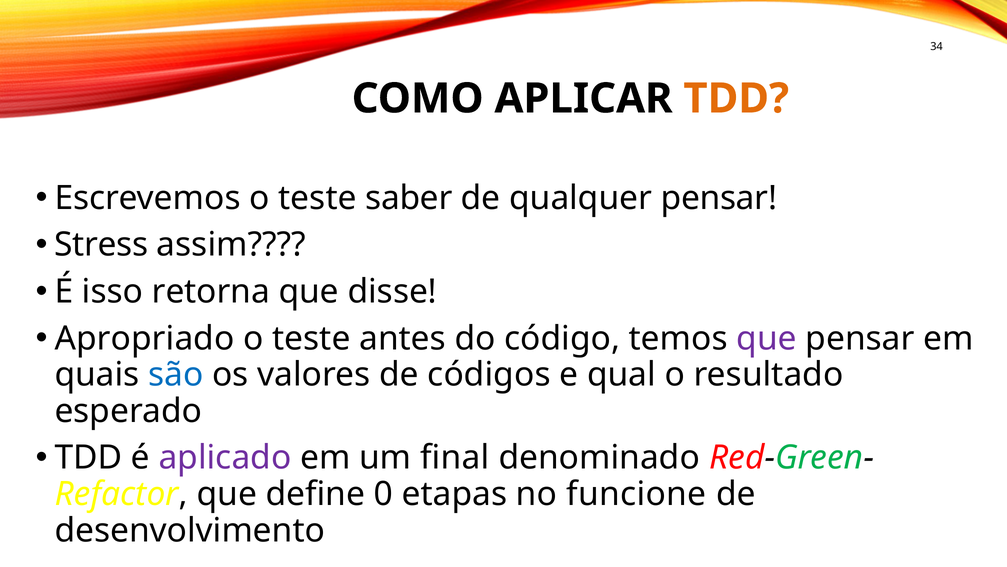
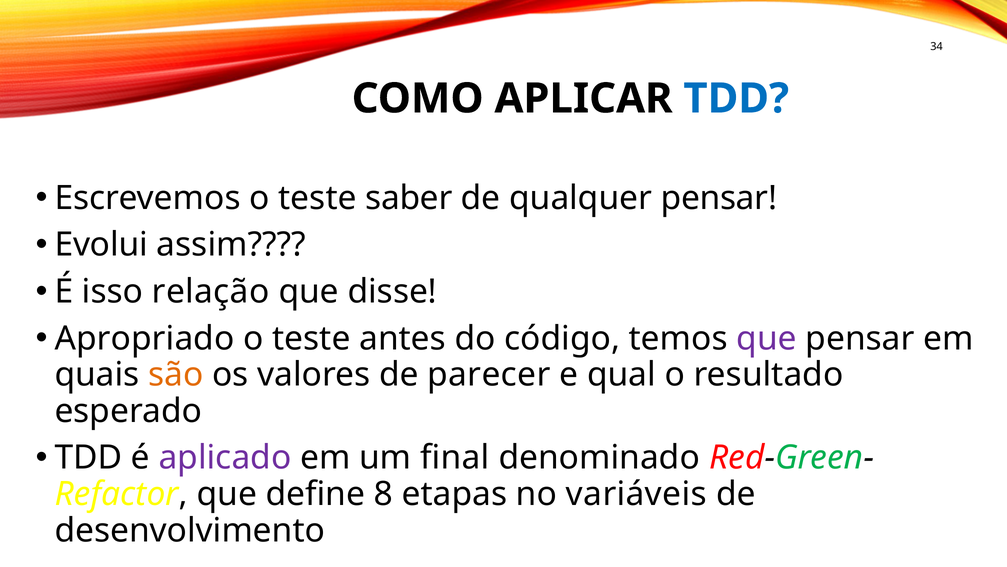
TDD colour: orange -> blue (736, 98)
Stress: Stress -> Evolui (101, 245)
retorna: retorna -> relação (211, 291)
são colour: blue -> orange (176, 374)
códigos: códigos -> parecer (489, 374)
0: 0 -> 8 (383, 494)
funcione: funcione -> variáveis (636, 494)
